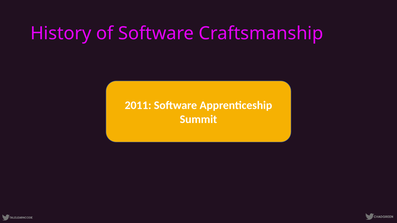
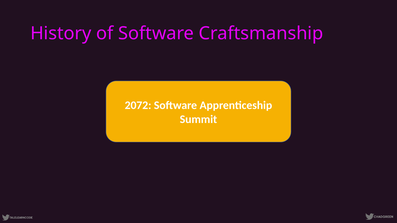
2011: 2011 -> 2072 (138, 105)
